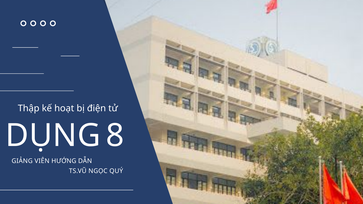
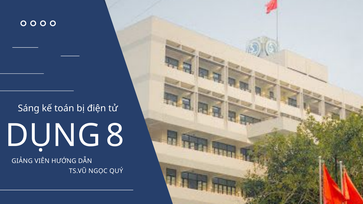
Thập: Thập -> Sáng (29, 108)
hoạt: hoạt -> toán (64, 108)
